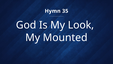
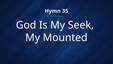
Look: Look -> Seek (81, 25)
